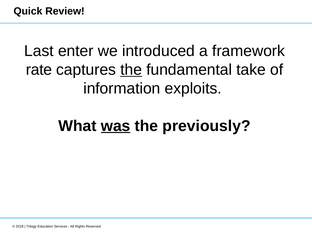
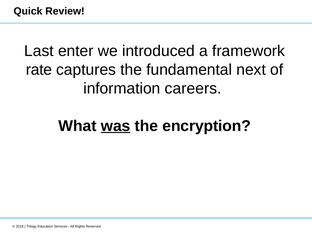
the underline: present -> none (131, 70)
take: take -> next (251, 70)
exploits: exploits -> careers (193, 88)
previously: previously -> encryption (207, 126)
